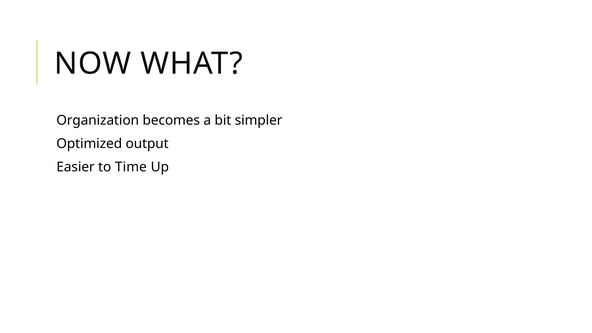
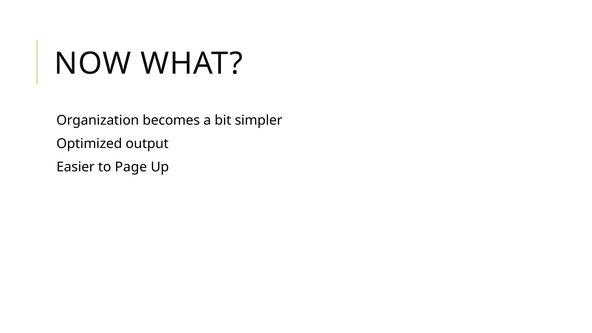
Time: Time -> Page (131, 167)
